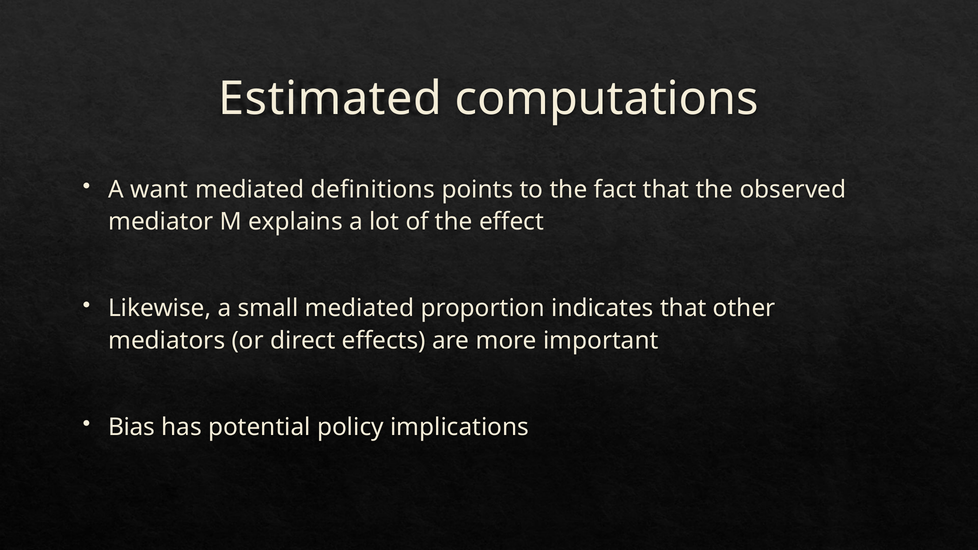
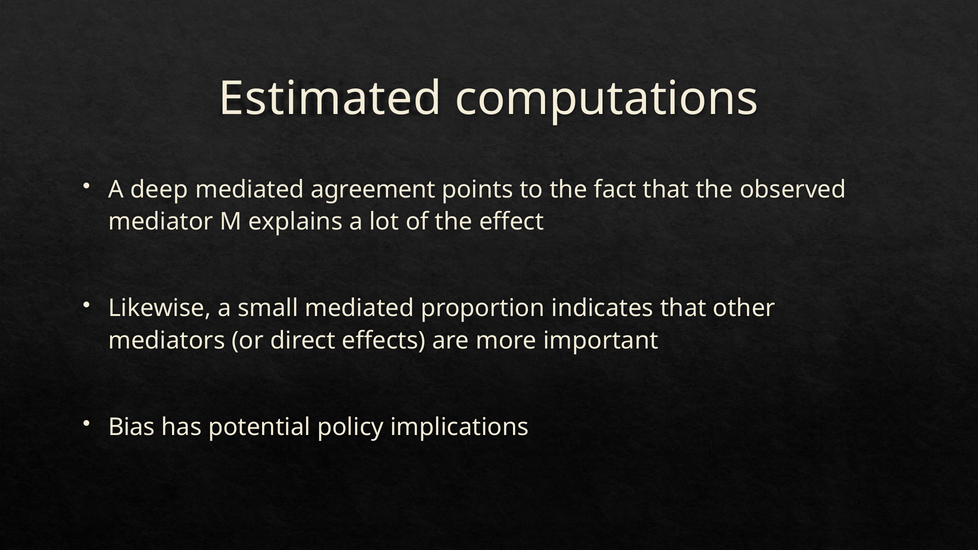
want: want -> deep (159, 190)
definitions: definitions -> agreement (373, 190)
